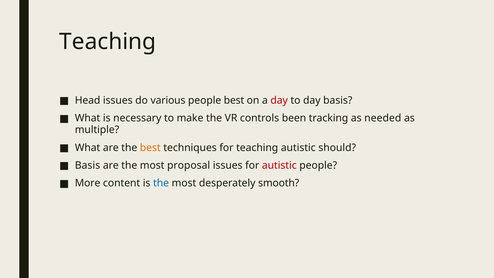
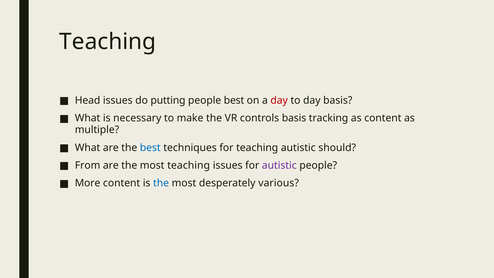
various: various -> putting (168, 100)
controls been: been -> basis (294, 118)
as needed: needed -> content (383, 118)
best colour: orange -> blue (150, 148)
Basis: Basis -> From (88, 165)
most proposal: proposal -> teaching (189, 165)
autistic colour: red -> purple (279, 165)
smooth: smooth -> various (279, 183)
